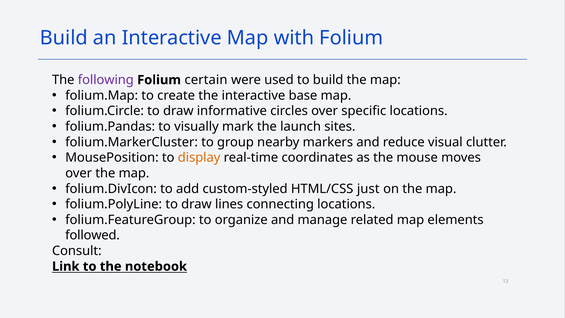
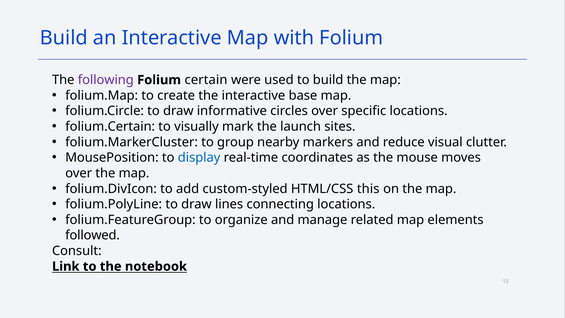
folium.Pandas: folium.Pandas -> folium.Certain (110, 127)
display colour: orange -> blue (199, 158)
just: just -> this (368, 189)
